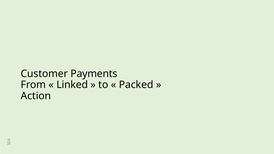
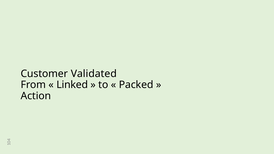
Payments: Payments -> Validated (94, 74)
